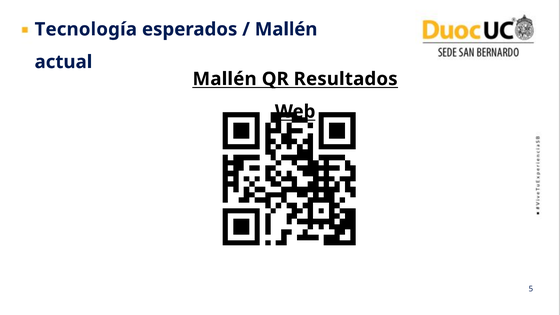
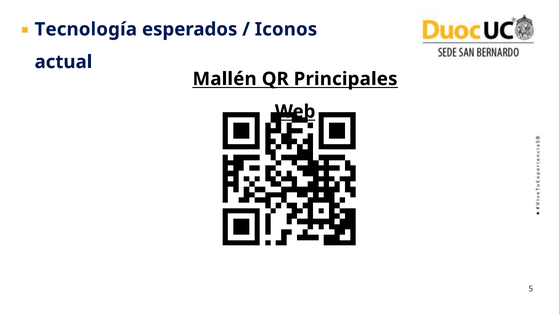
Mallén: Mallén -> Iconos (286, 29)
Resultados: Resultados -> Principales (346, 79)
